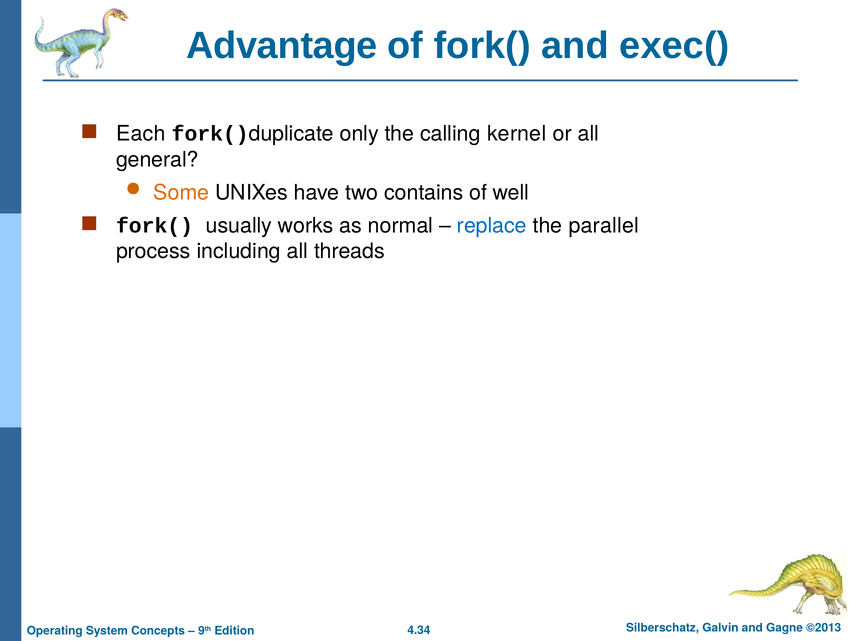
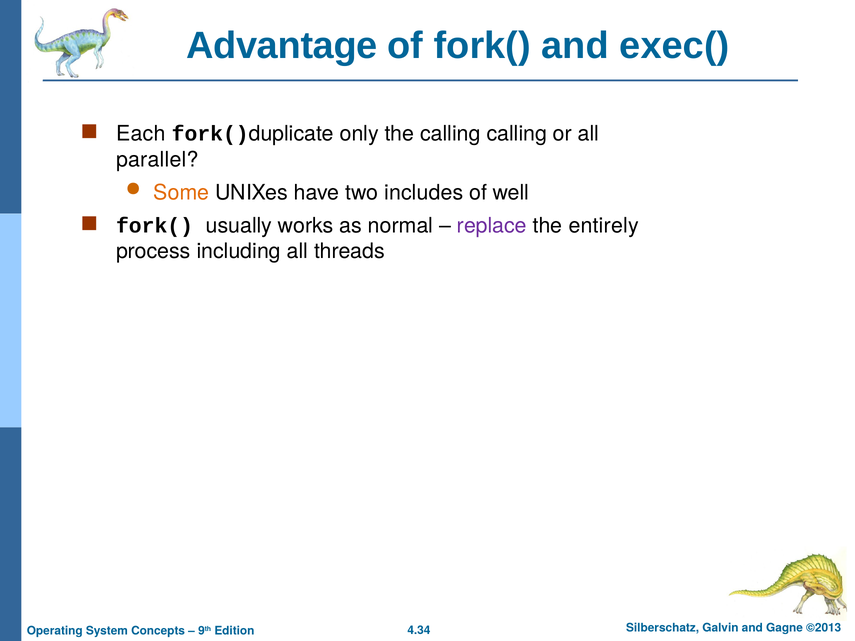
calling kernel: kernel -> calling (517, 134)
general: general -> parallel (157, 160)
contains: contains -> includes (424, 193)
replace colour: blue -> purple (492, 226)
parallel: parallel -> entirely (604, 226)
